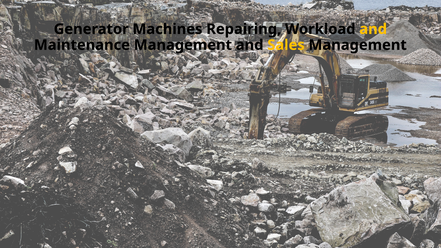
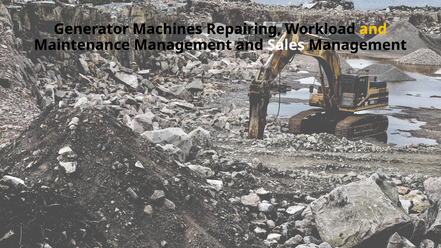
Sales colour: yellow -> white (286, 45)
